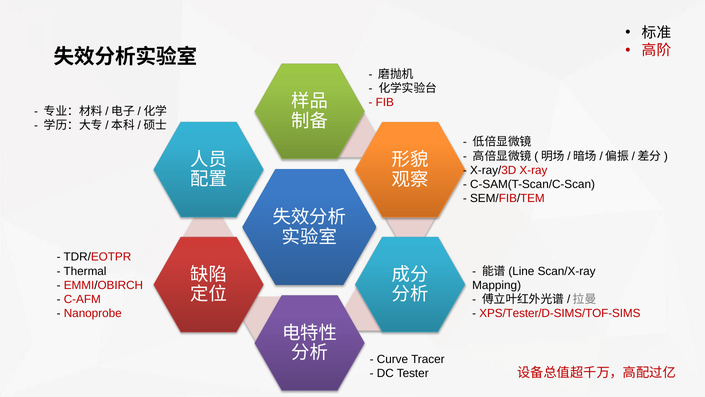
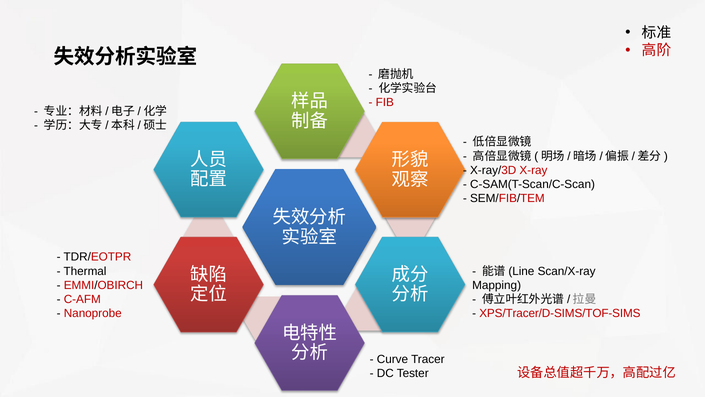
XPS/Tester/D-SIMS/TOF-SIMS: XPS/Tester/D-SIMS/TOF-SIMS -> XPS/Tracer/D-SIMS/TOF-SIMS (560, 313)
